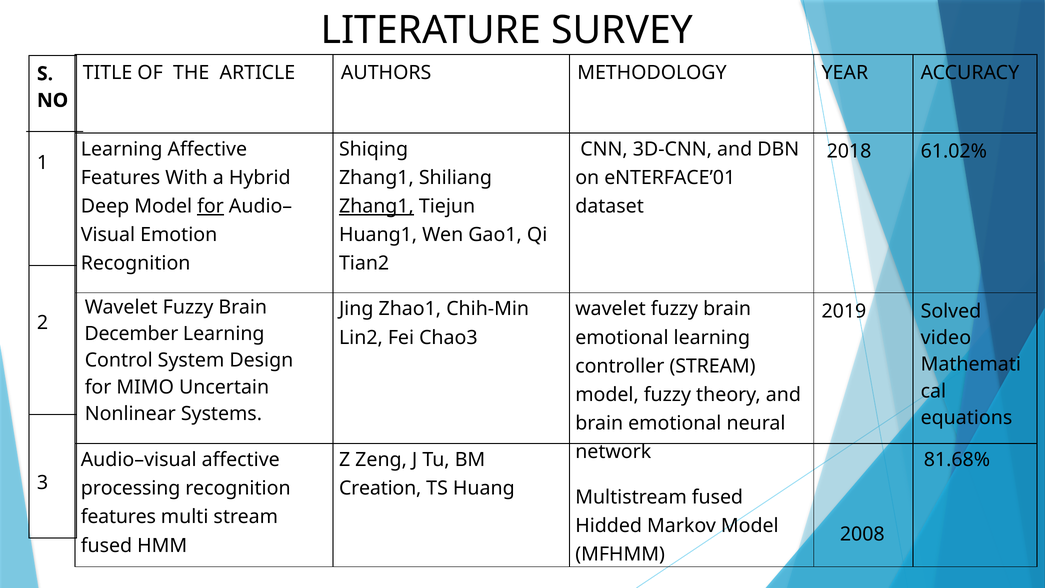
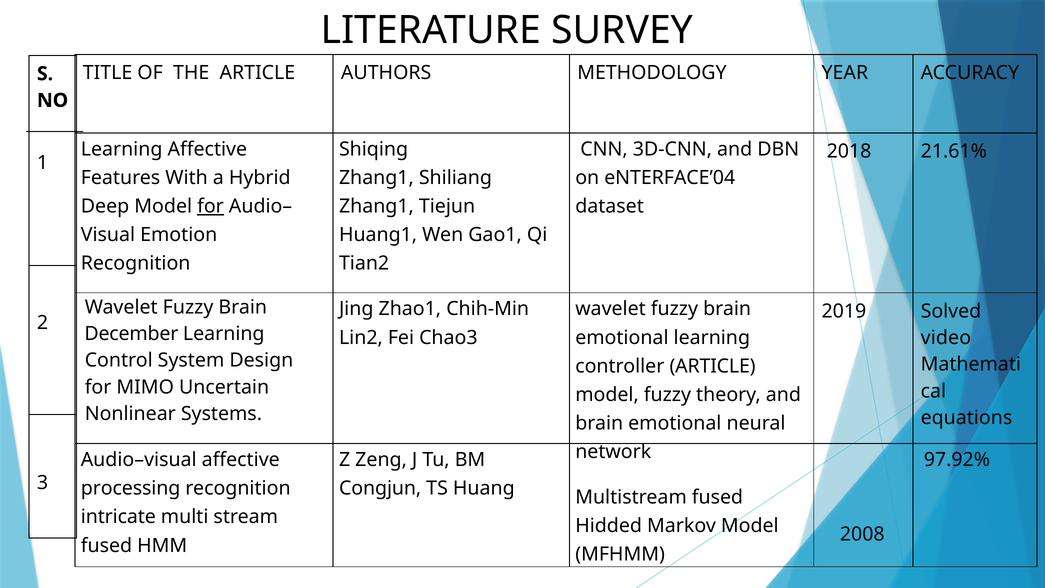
61.02%: 61.02% -> 21.61% (954, 151)
eNTERFACE’01: eNTERFACE’01 -> eNTERFACE’04 (670, 178)
Zhang1 underline: present -> none (376, 206)
controller STREAM: STREAM -> ARTICLE (713, 366)
81.68%: 81.68% -> 97.92% (957, 460)
Creation: Creation -> Congjun (380, 488)
features: features -> intricate (118, 517)
